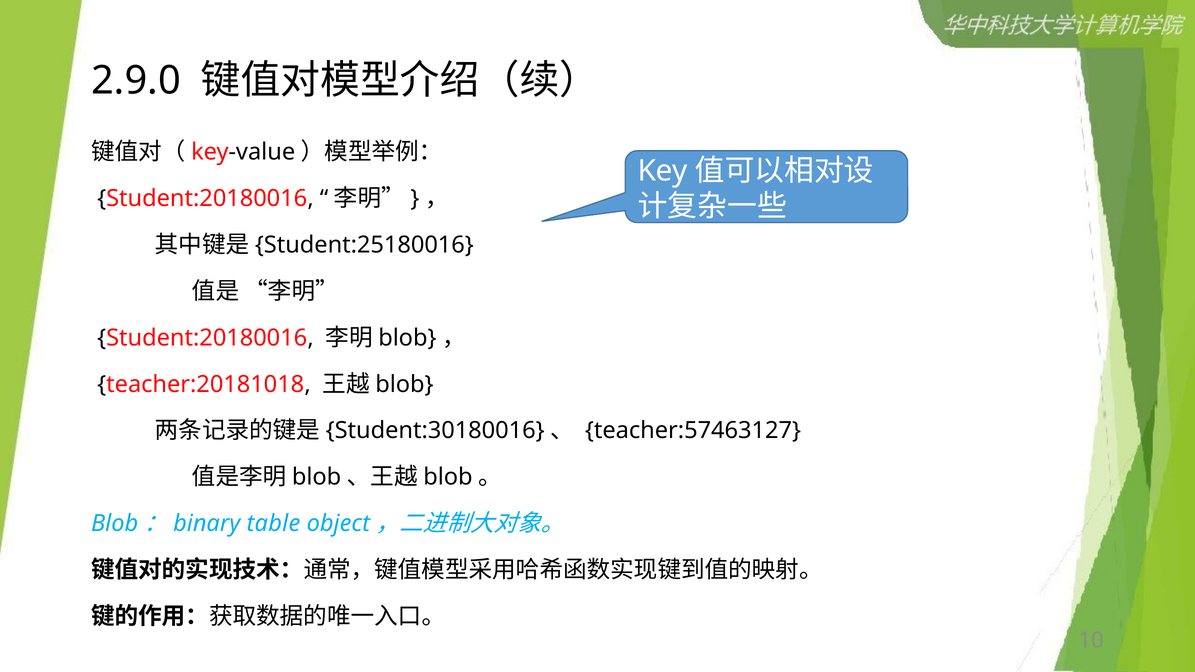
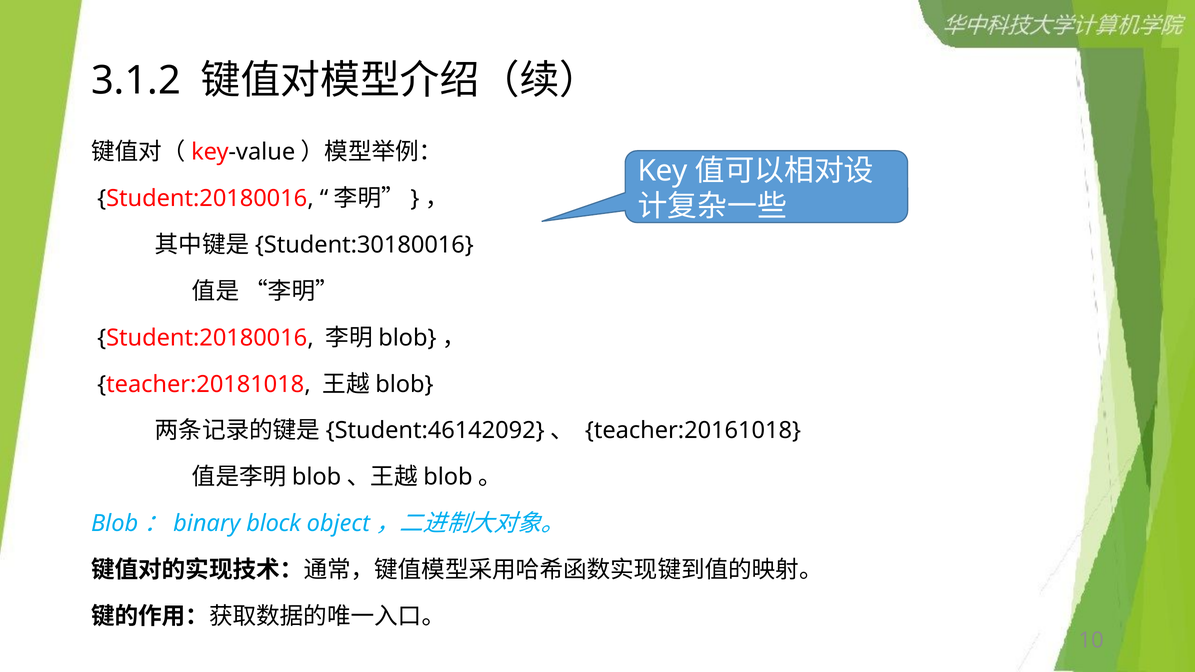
2.9.0: 2.9.0 -> 3.1.2 (136, 81)
Student:25180016: Student:25180016 -> Student:30180016 (364, 245)
Student:30180016: Student:30180016 -> Student:46142092 (435, 431)
teacher:57463127: teacher:57463127 -> teacher:20161018 (693, 431)
table: table -> block (274, 524)
